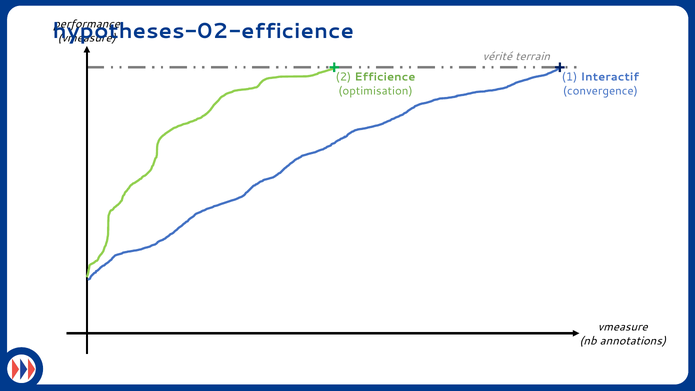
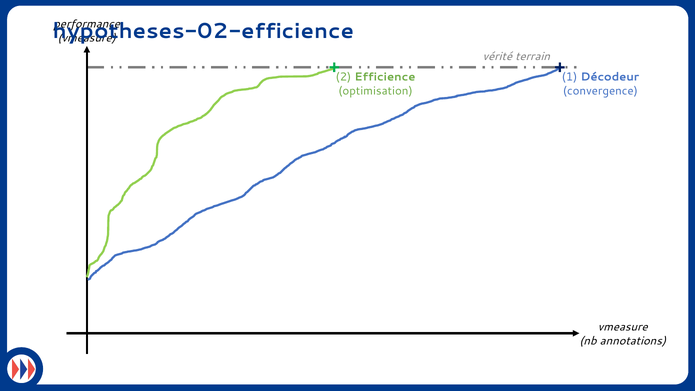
Interactif: Interactif -> Décodeur (610, 77)
